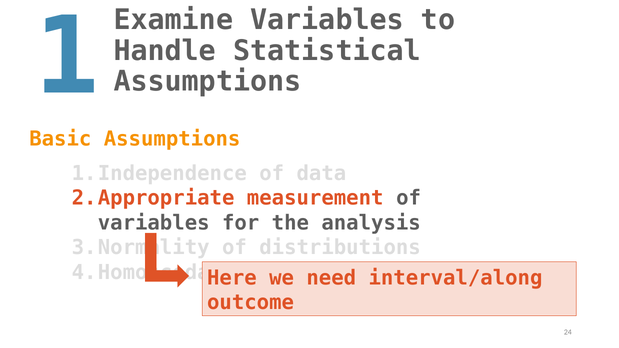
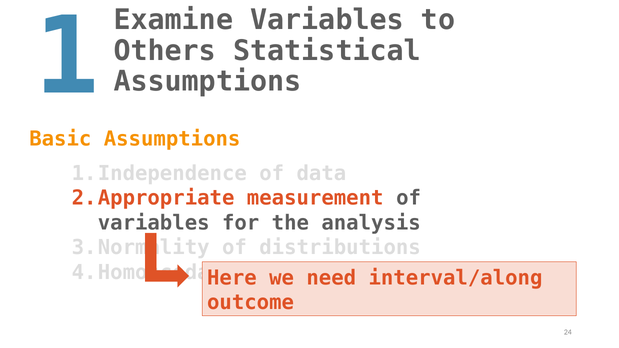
Handle: Handle -> Others (165, 51)
